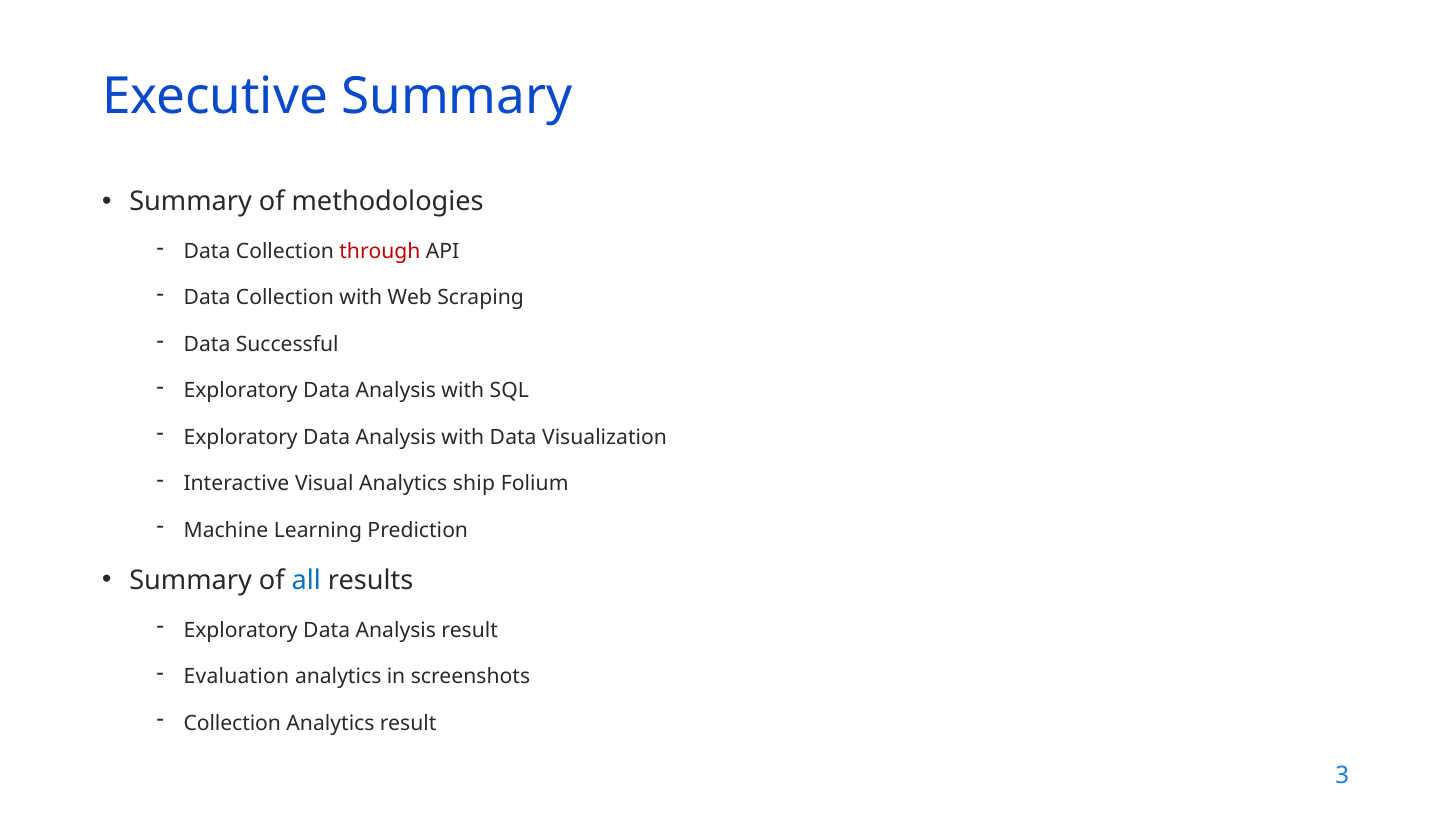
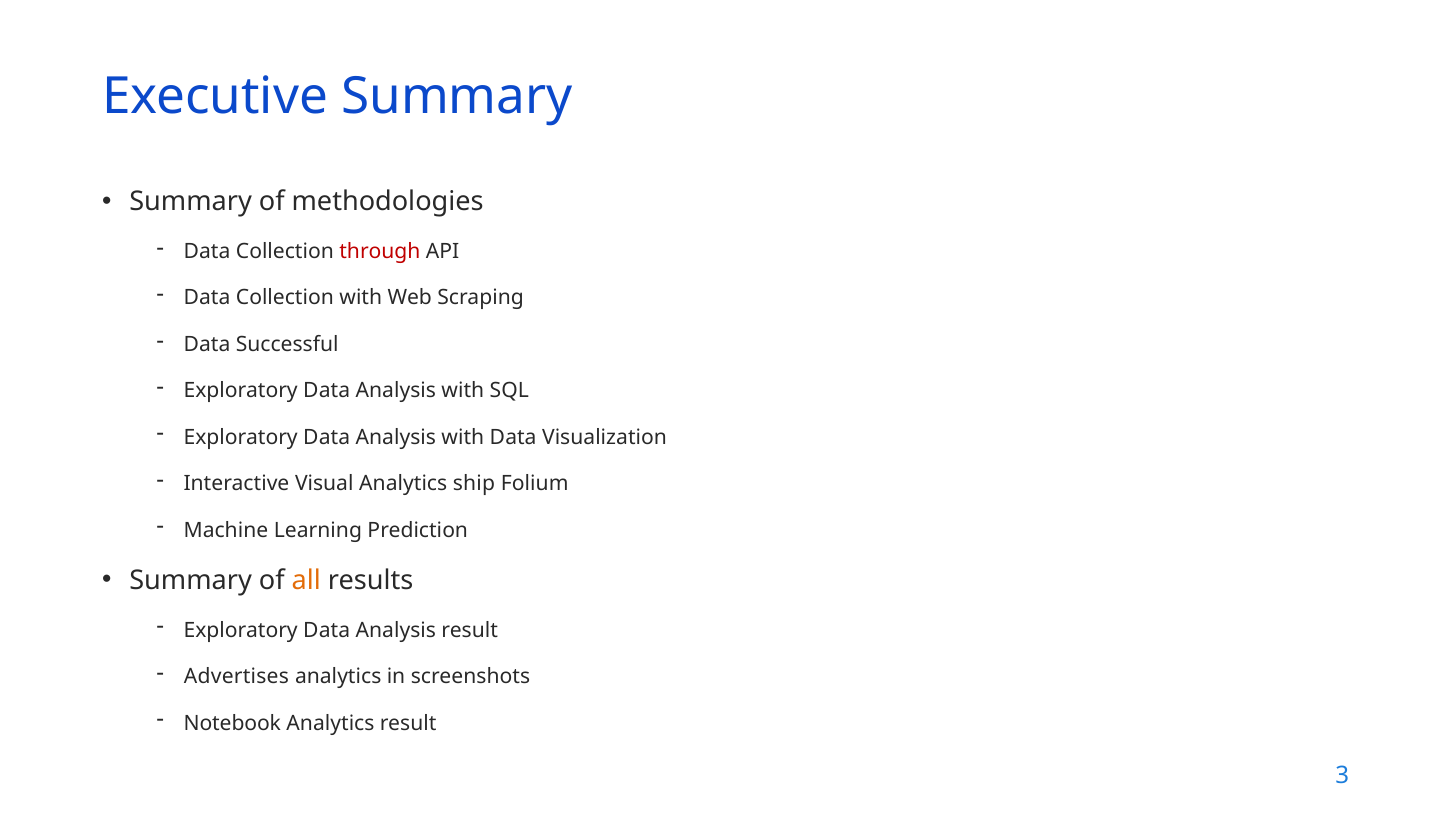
all colour: blue -> orange (306, 581)
Evaluation: Evaluation -> Advertises (236, 677)
Collection: Collection -> Notebook (232, 723)
